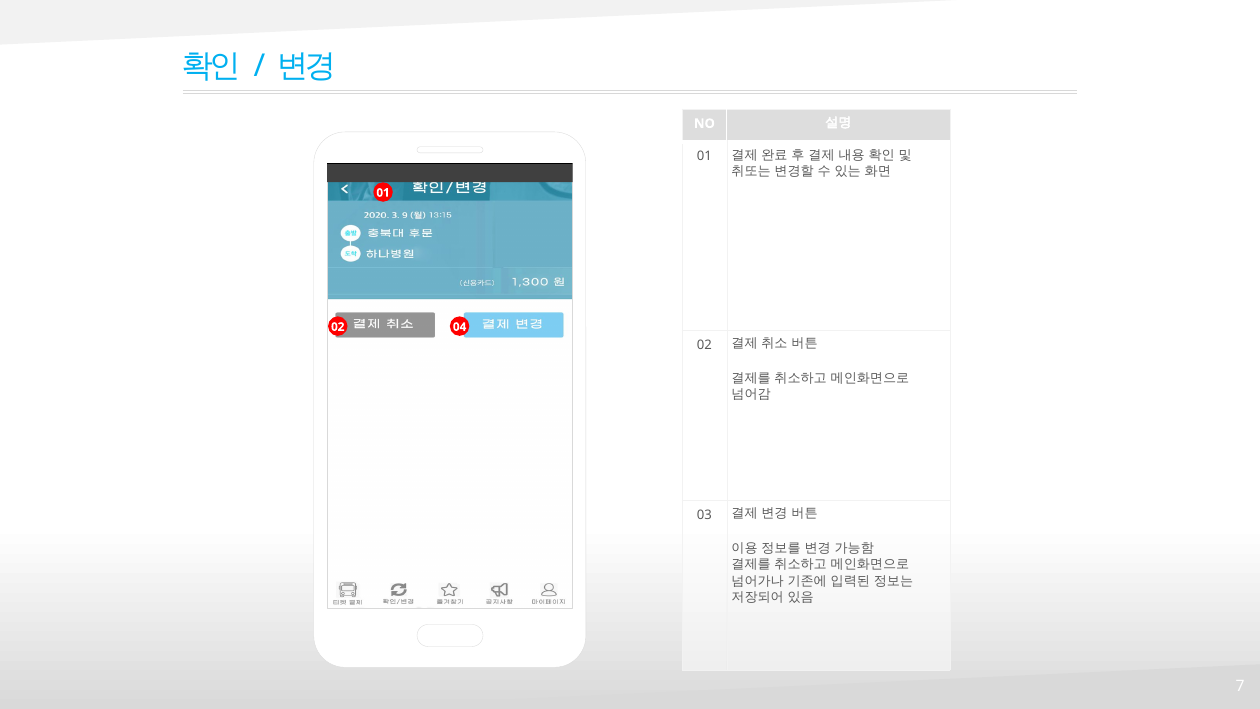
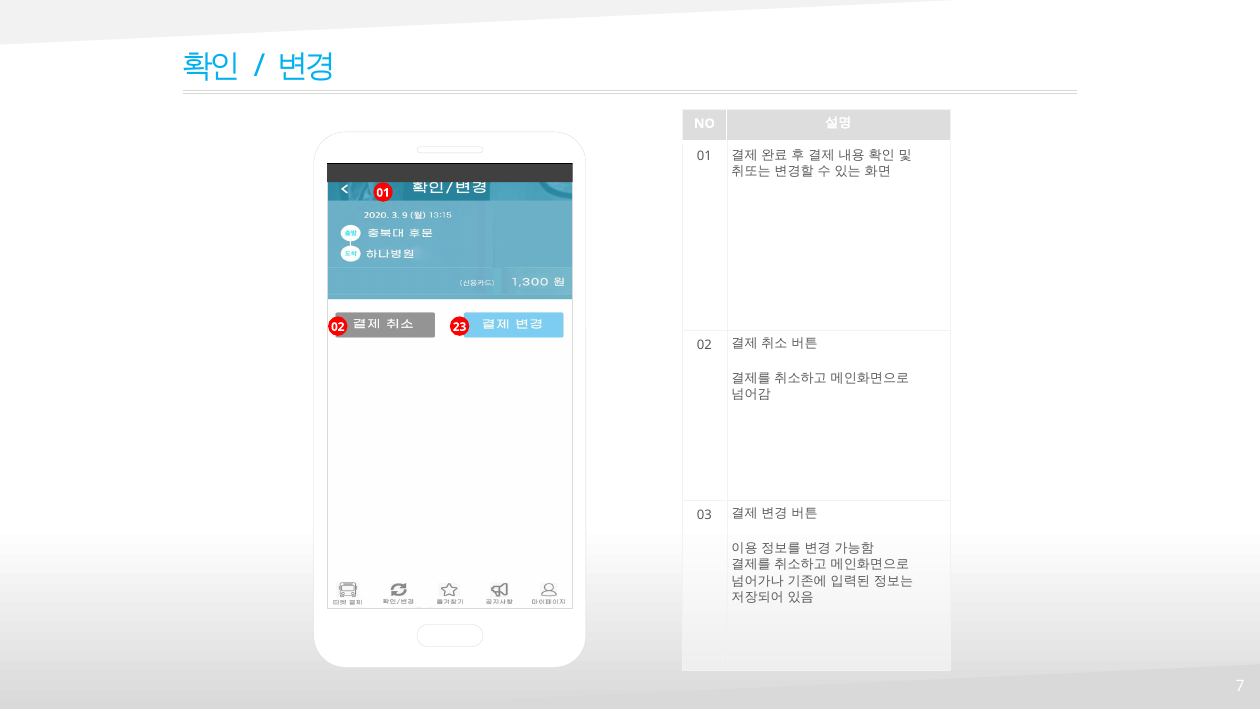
04: 04 -> 23 (460, 327)
